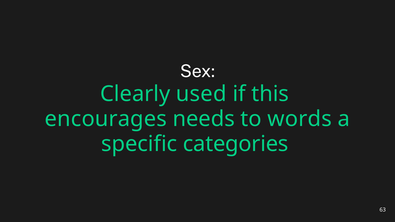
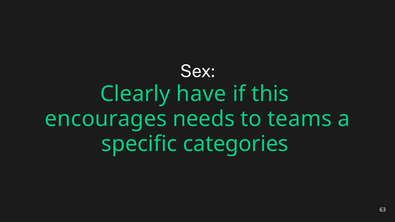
used: used -> have (201, 94)
words: words -> teams (300, 119)
